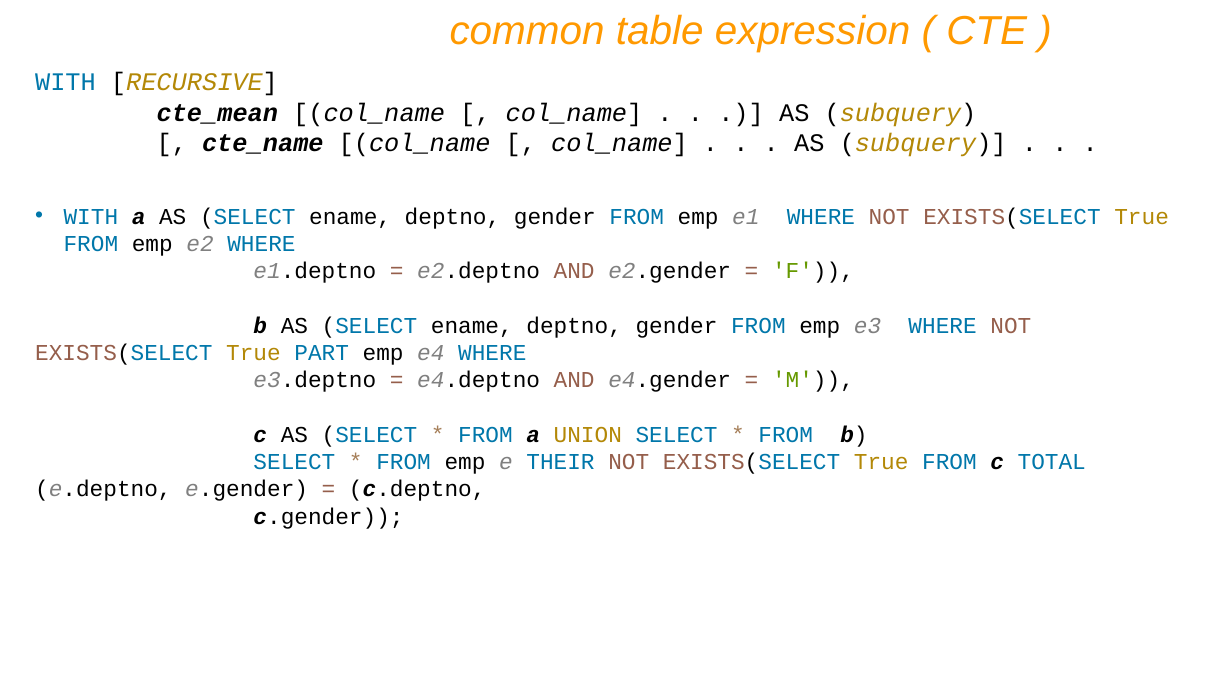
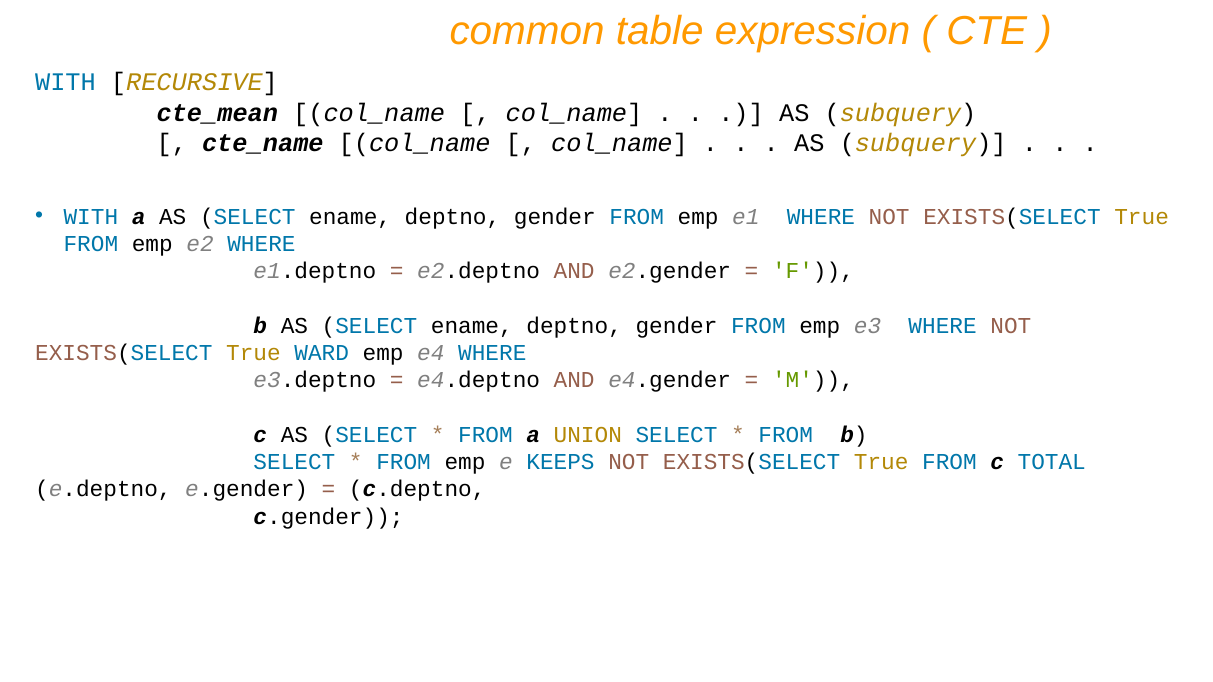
PART: PART -> WARD (322, 353)
THEIR: THEIR -> KEEPS (561, 462)
